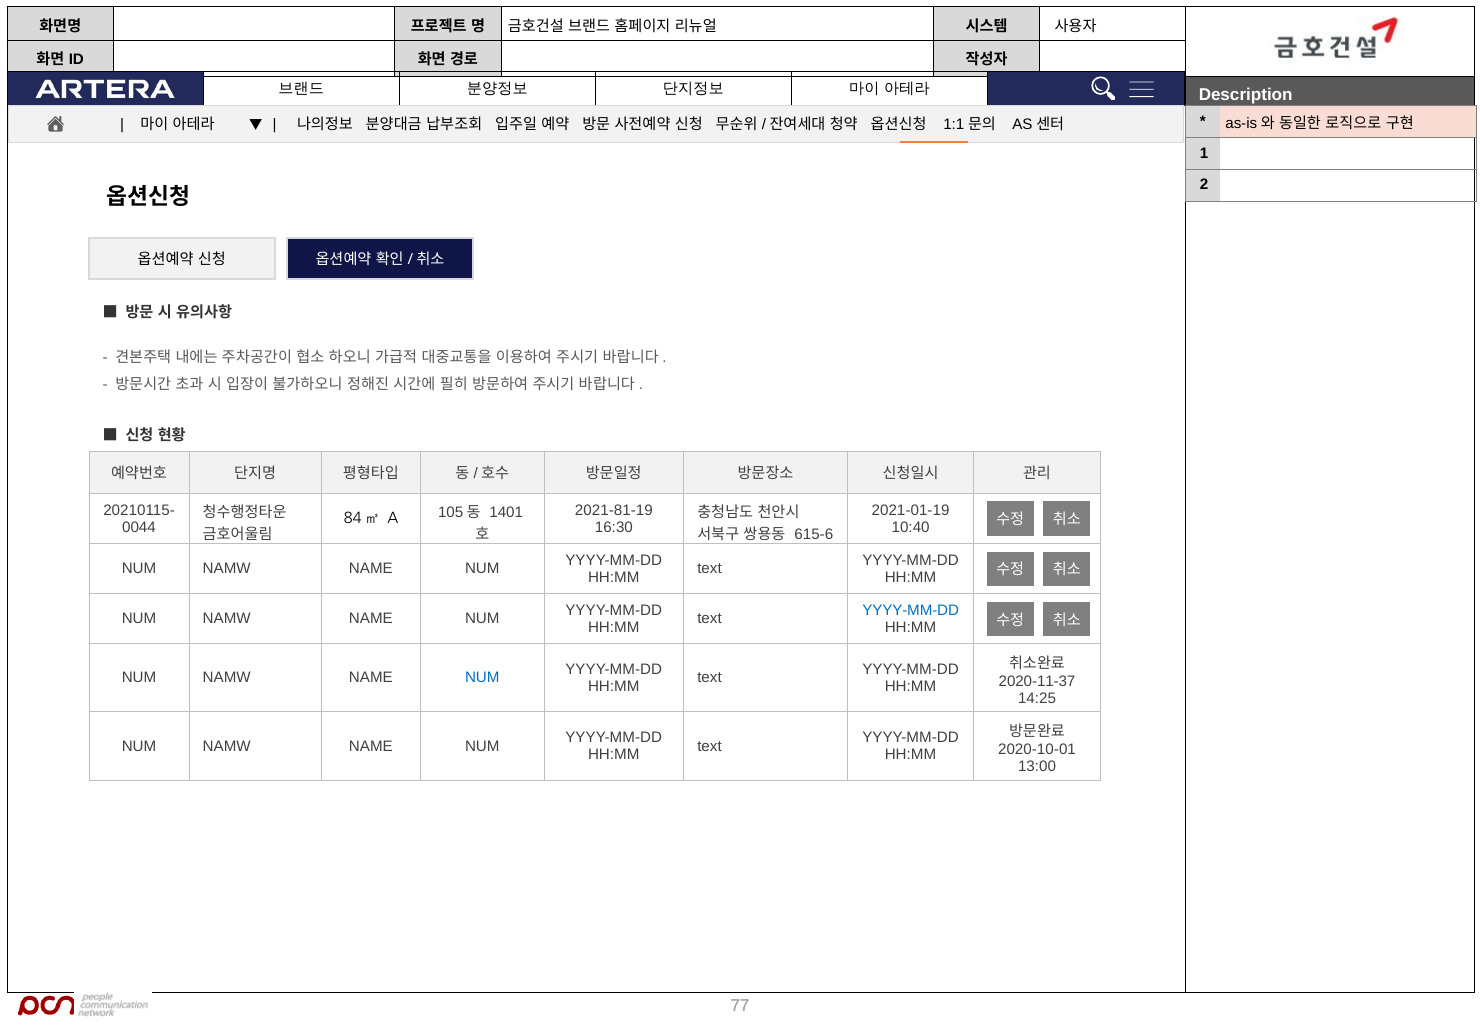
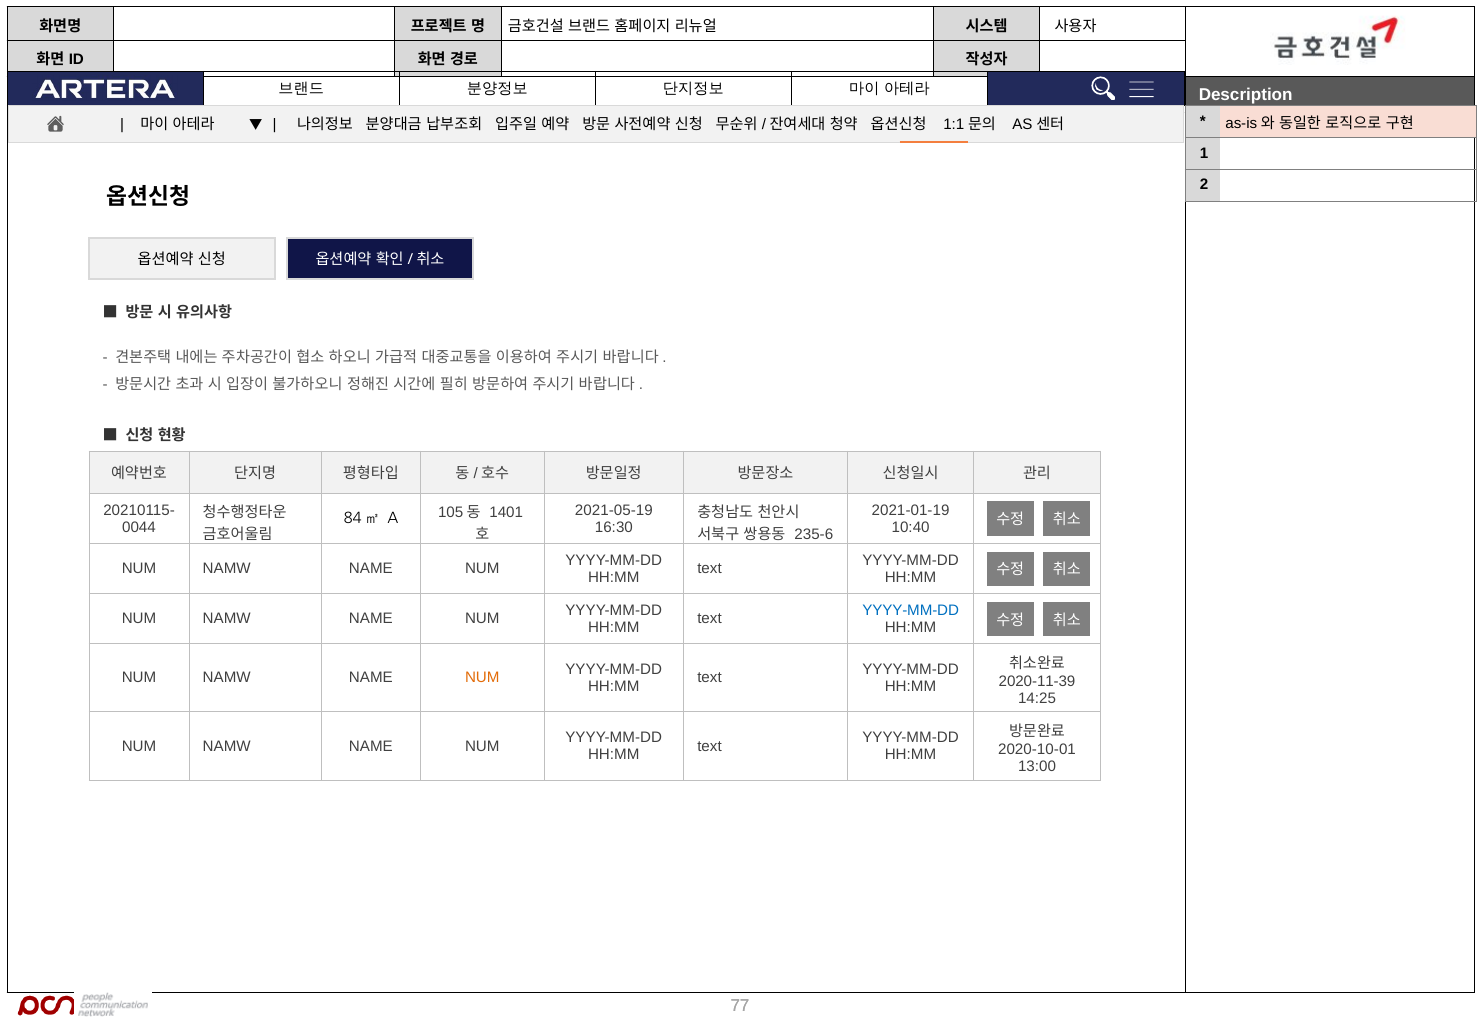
2021-81-19: 2021-81-19 -> 2021-05-19 (614, 510)
615-6: 615-6 -> 235-6 (814, 535)
NUM colour: blue -> orange (482, 678)
2020-11-37: 2020-11-37 -> 2020-11-39 (1037, 681)
